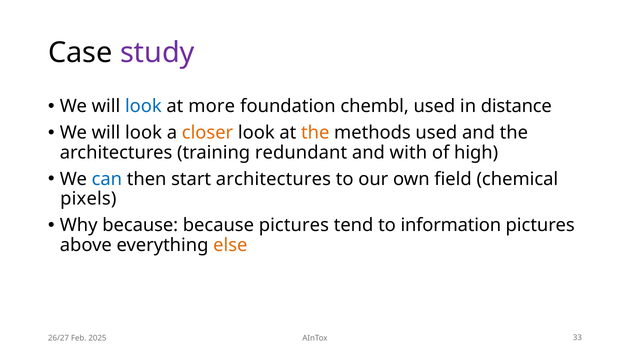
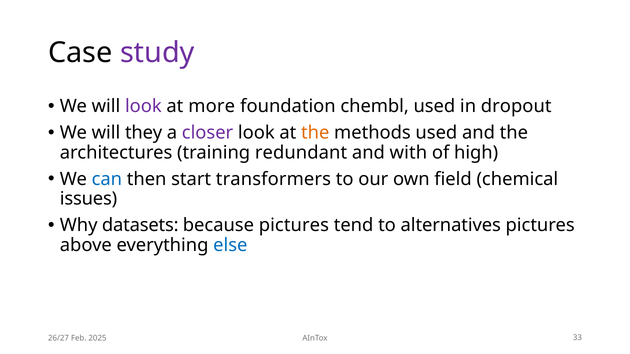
look colour: blue -> purple (143, 107)
distance: distance -> dropout (516, 107)
look: look -> they (144, 133)
closer colour: orange -> purple (208, 133)
start architectures: architectures -> transformers (273, 179)
pixels: pixels -> issues (89, 199)
Why because: because -> datasets (140, 225)
information: information -> alternatives (451, 225)
else colour: orange -> blue (230, 245)
